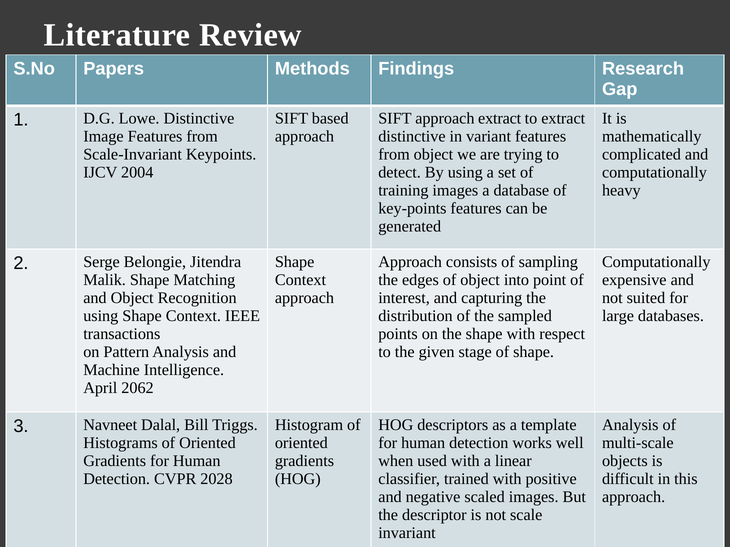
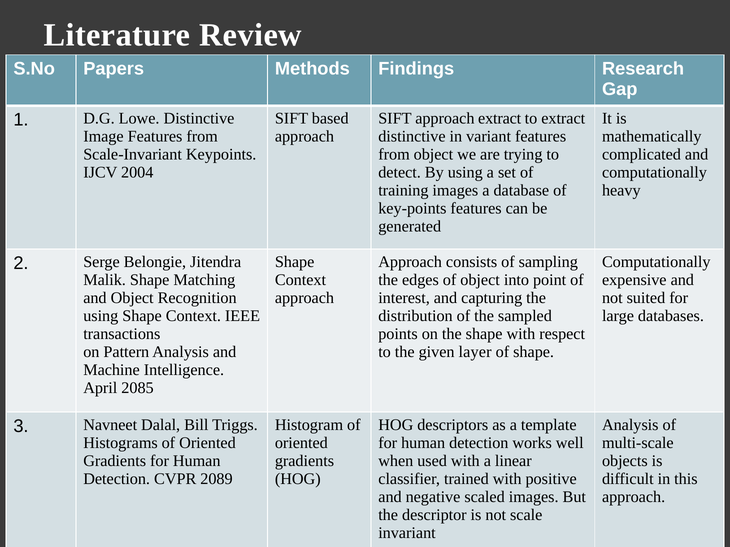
stage: stage -> layer (475, 352)
2062: 2062 -> 2085 (138, 388)
2028: 2028 -> 2089 (217, 479)
